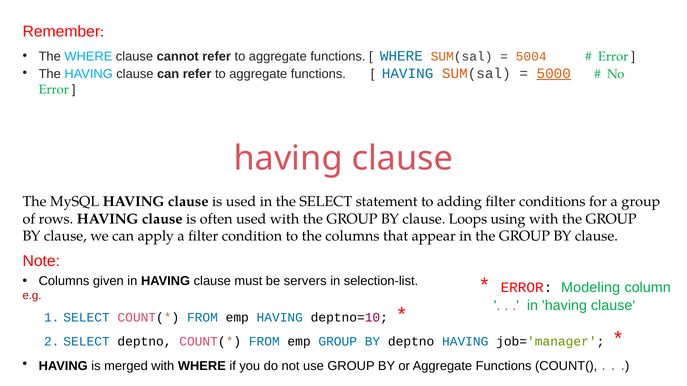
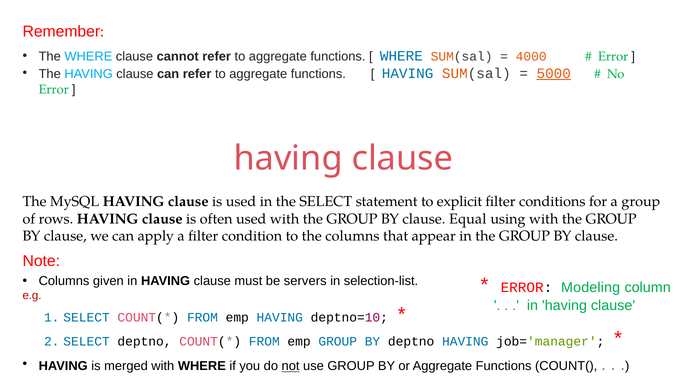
5004: 5004 -> 4000 (531, 57)
adding: adding -> explicit (459, 202)
Loops: Loops -> Equal (468, 219)
not underline: none -> present (291, 367)
